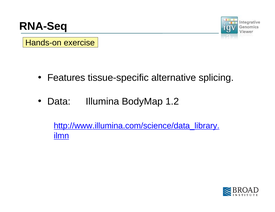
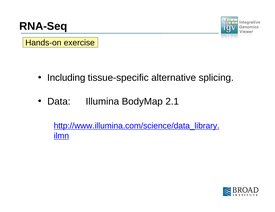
Features: Features -> Including (66, 78)
1.2: 1.2 -> 2.1 (172, 102)
